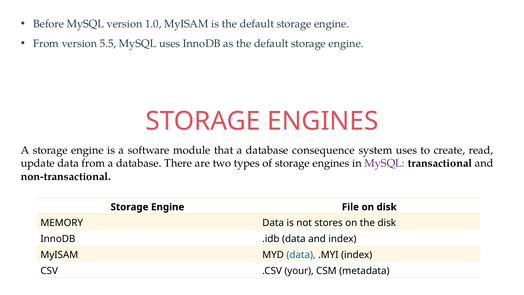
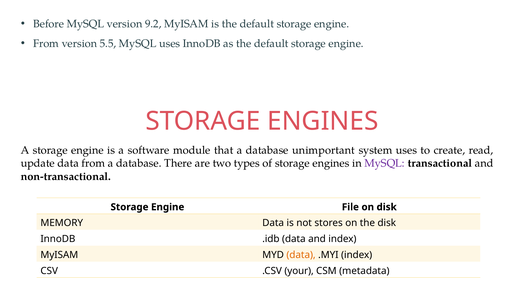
1.0: 1.0 -> 9.2 (153, 24)
consequence: consequence -> unimportant (324, 150)
data colour: blue -> orange (301, 255)
